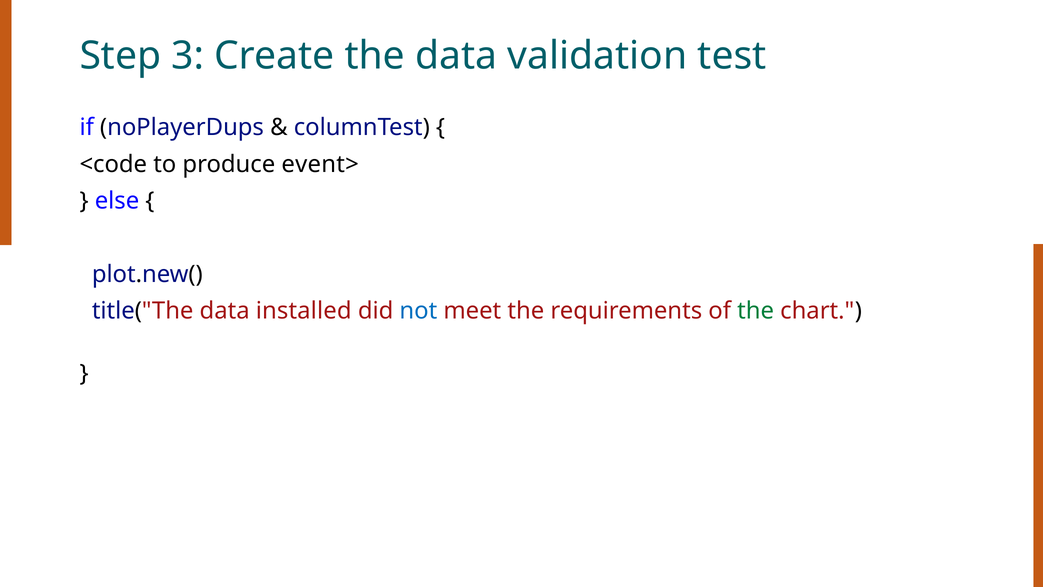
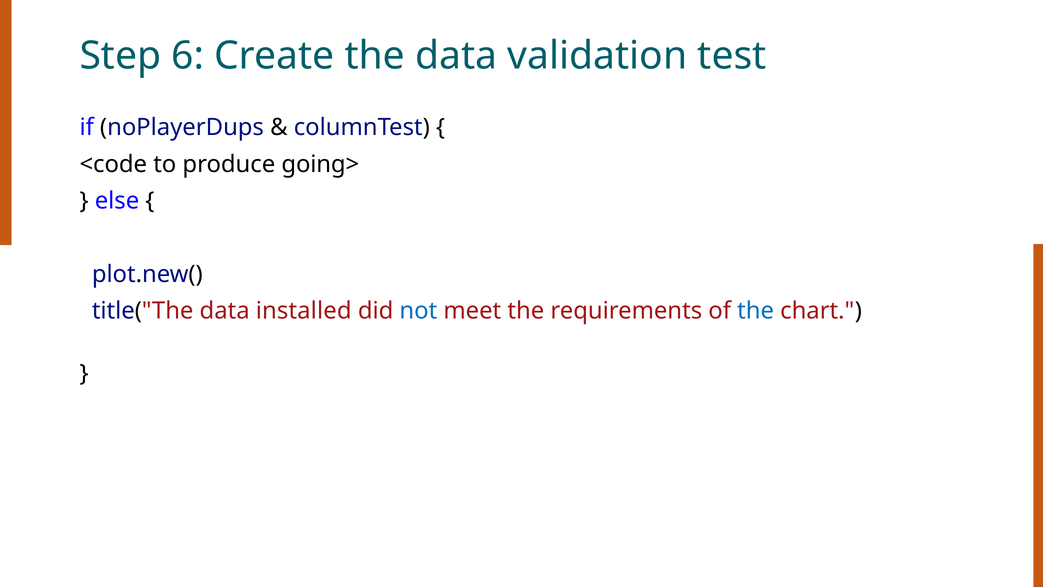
3: 3 -> 6 (188, 56)
event>: event> -> going> (320, 164)
the colour: green -> blue (756, 311)
